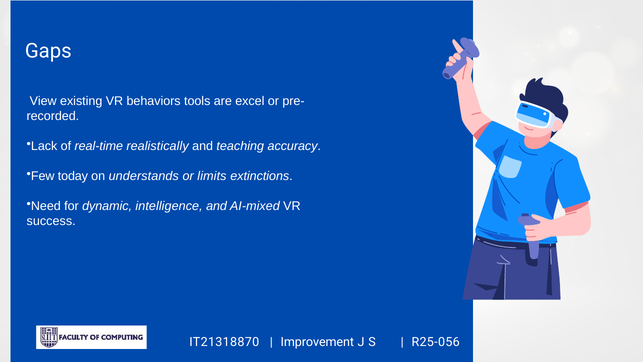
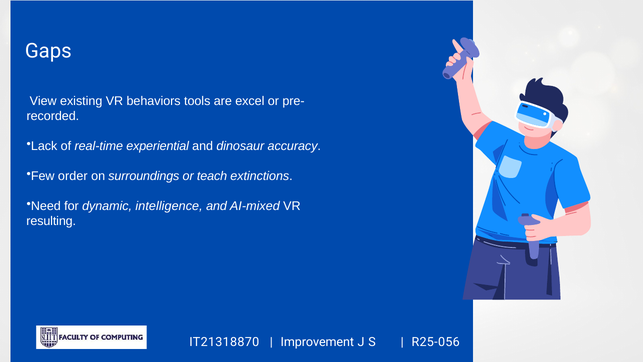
realistically: realistically -> experiential (158, 146)
teaching: teaching -> dinosaur (240, 146)
today: today -> order (73, 176)
understands: understands -> surroundings (144, 176)
limits: limits -> teach (212, 176)
success: success -> resulting (51, 221)
